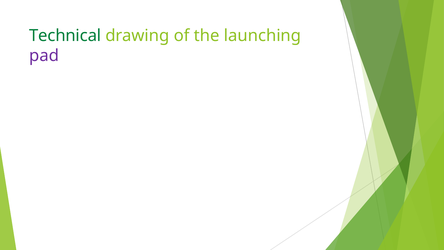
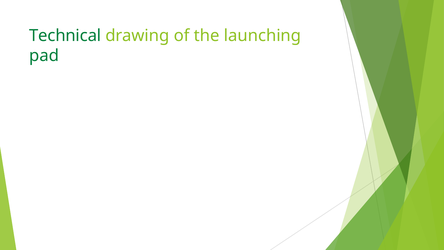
pad colour: purple -> green (44, 56)
